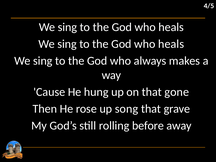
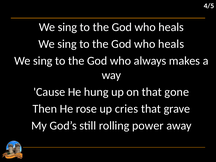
song: song -> cries (126, 109)
before: before -> power (148, 126)
